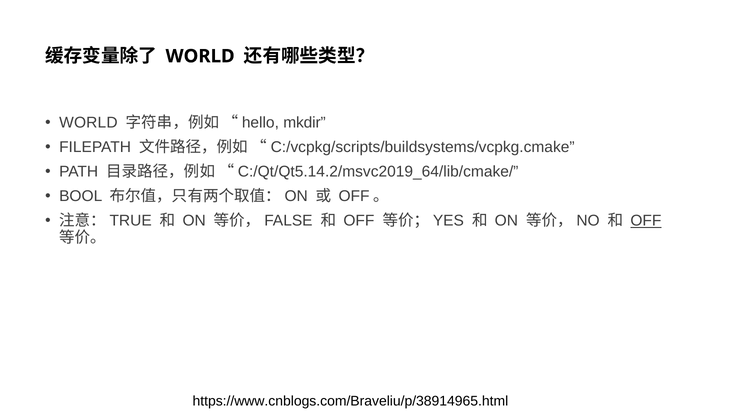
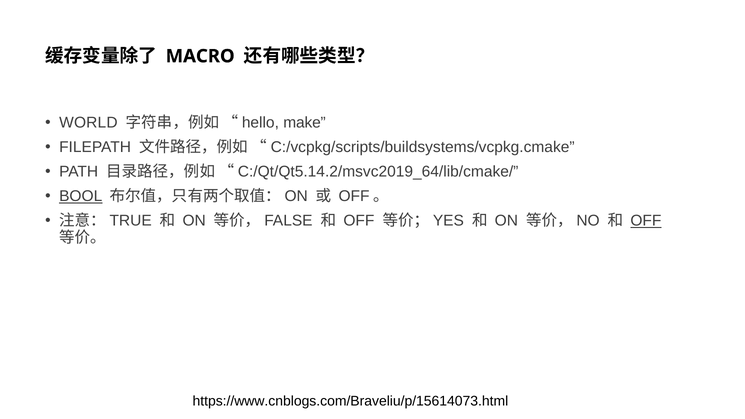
WORLD: WORLD -> MACRO (200, 56)
mkdir: mkdir -> make (305, 123)
BOOL underline: none -> present (81, 196)
https://www.cnblogs.com/Braveliu/p/38914965.html: https://www.cnblogs.com/Braveliu/p/38914965.html -> https://www.cnblogs.com/Braveliu/p/15614073.html (350, 401)
